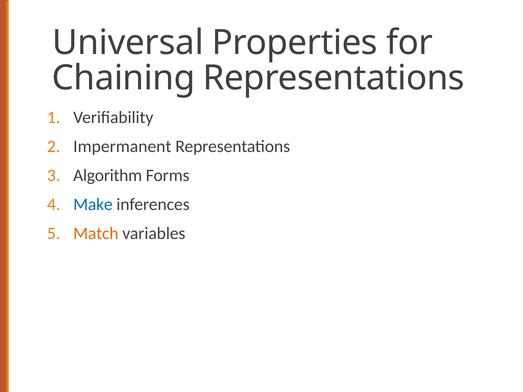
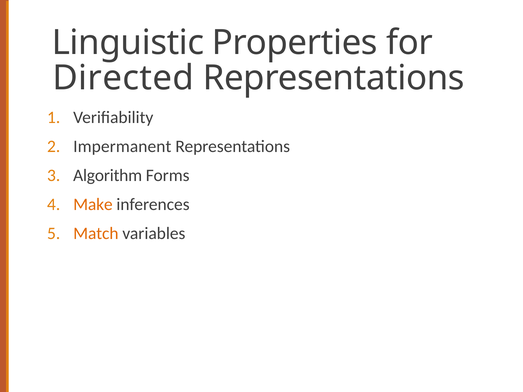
Universal: Universal -> Linguistic (128, 43)
Chaining: Chaining -> Directed (123, 78)
Make colour: blue -> orange (93, 204)
